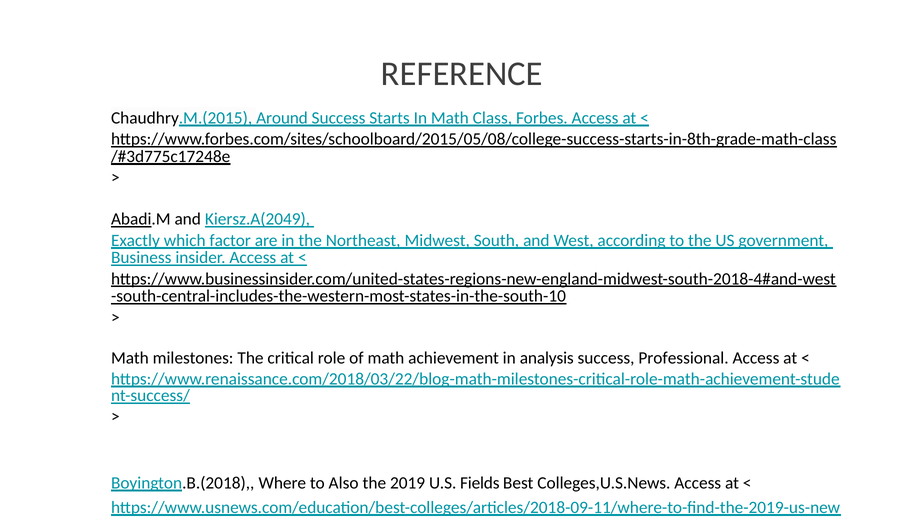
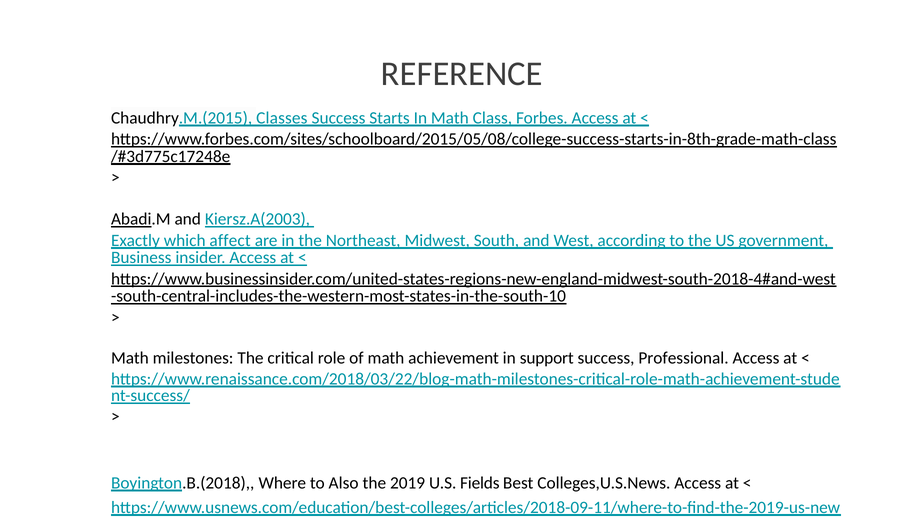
Around: Around -> Classes (282, 118)
Kiersz.A(2049: Kiersz.A(2049 -> Kiersz.A(2003 (257, 219)
factor: factor -> affect (230, 240)
analysis: analysis -> support (547, 358)
